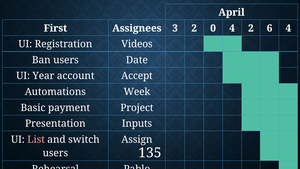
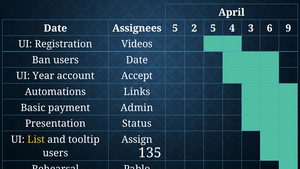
First: First -> Date (55, 28)
Assignees 3: 3 -> 5 (175, 28)
2 0: 0 -> 5 (213, 28)
4 2: 2 -> 3 (251, 28)
6 4: 4 -> 9 (288, 28)
Week: Week -> Links (137, 92)
Project: Project -> Admin (137, 108)
Inputs: Inputs -> Status (137, 123)
List colour: pink -> yellow (36, 139)
switch: switch -> tooltip (84, 139)
